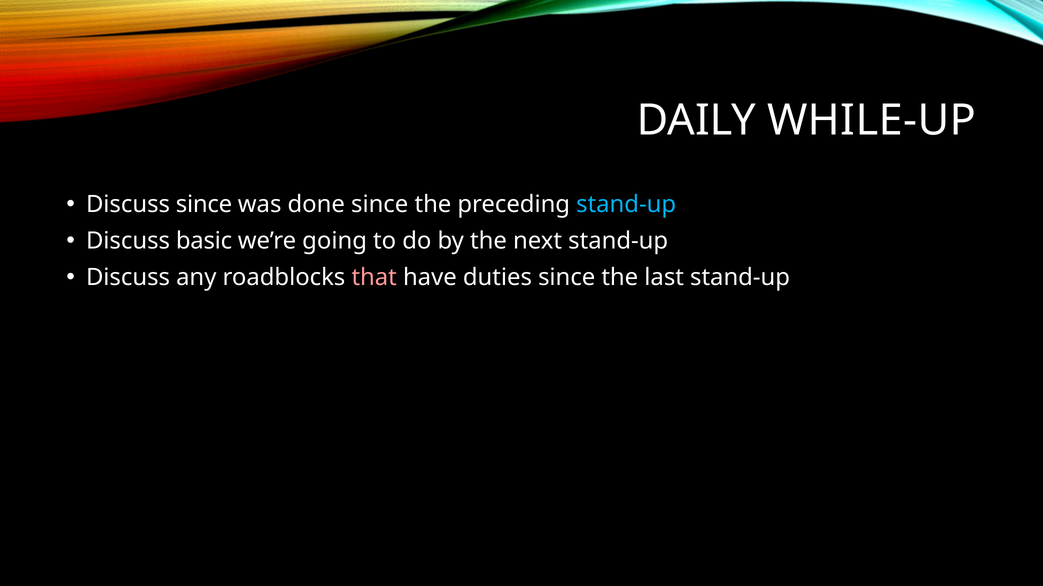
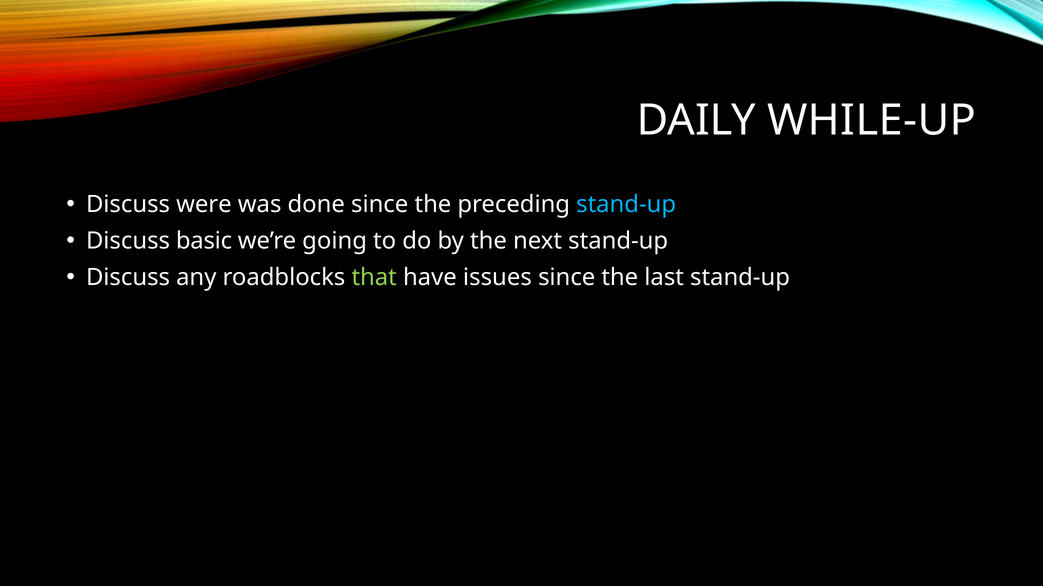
Discuss since: since -> were (204, 204)
that colour: pink -> light green (374, 278)
duties: duties -> issues (497, 278)
